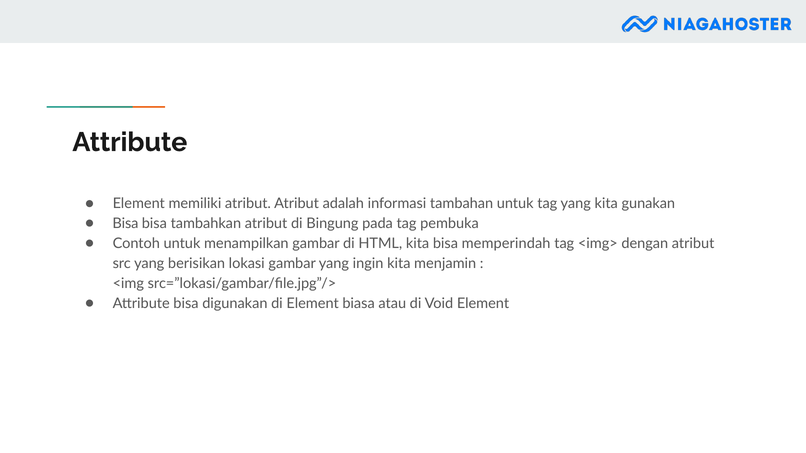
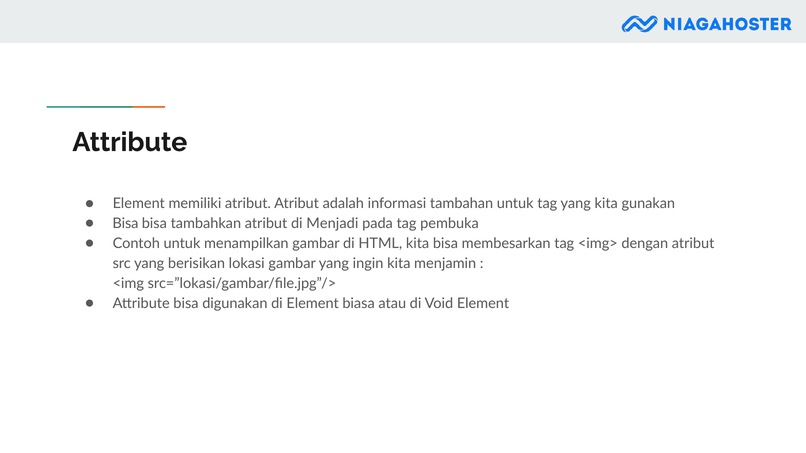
Bingung: Bingung -> Menjadi (332, 224)
memperindah: memperindah -> membesarkan (506, 244)
